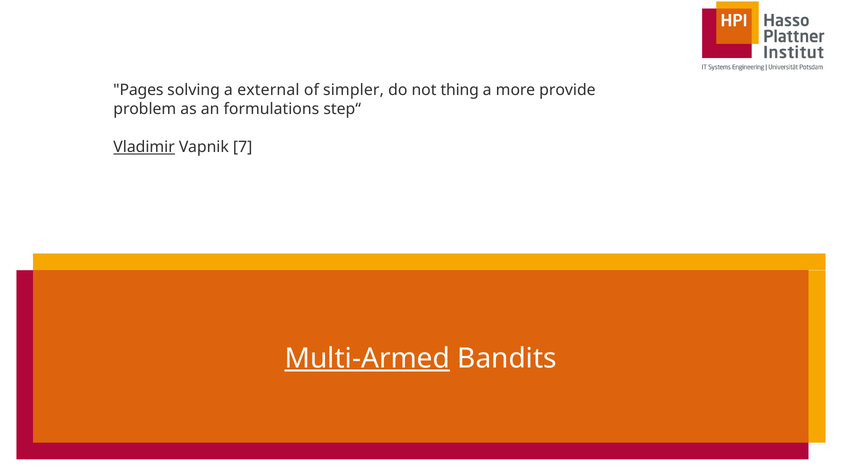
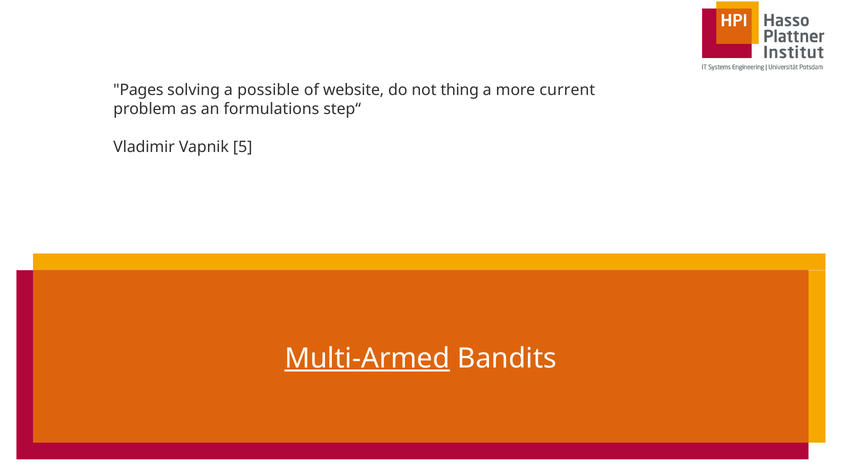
external: external -> possible (268, 90)
simpler: simpler -> website (354, 90)
provide: provide -> current (567, 90)
Vladimir underline: present -> none (144, 147)
7: 7 -> 5 (243, 147)
